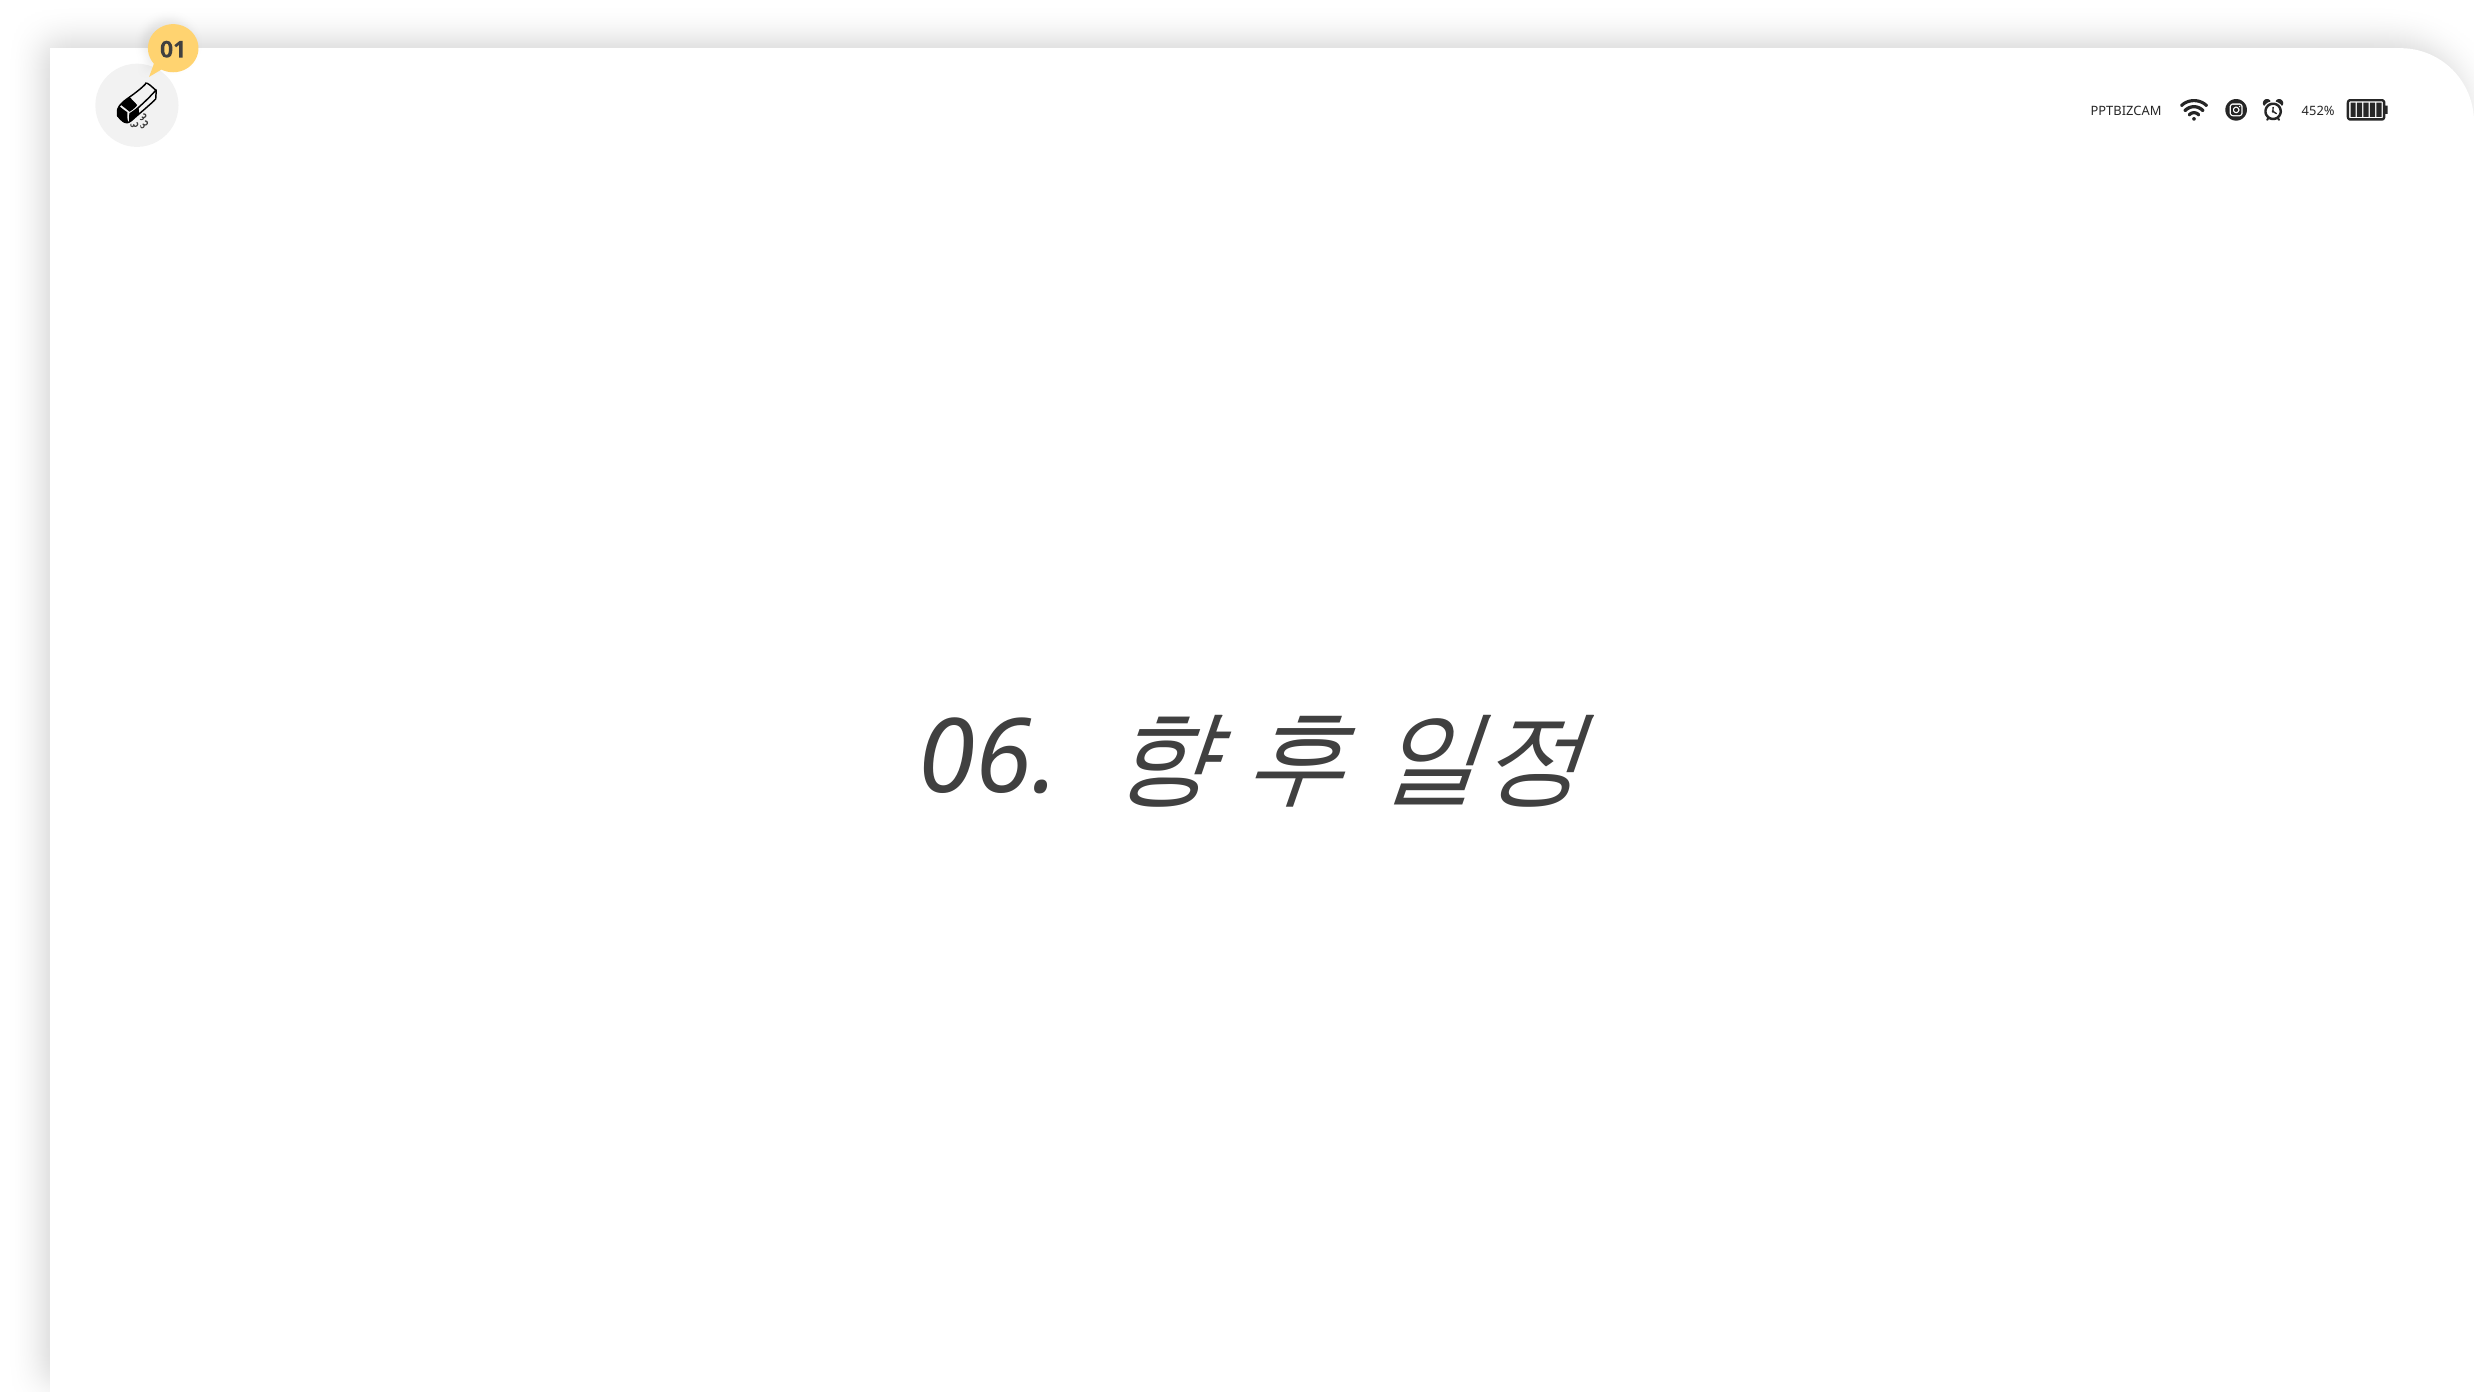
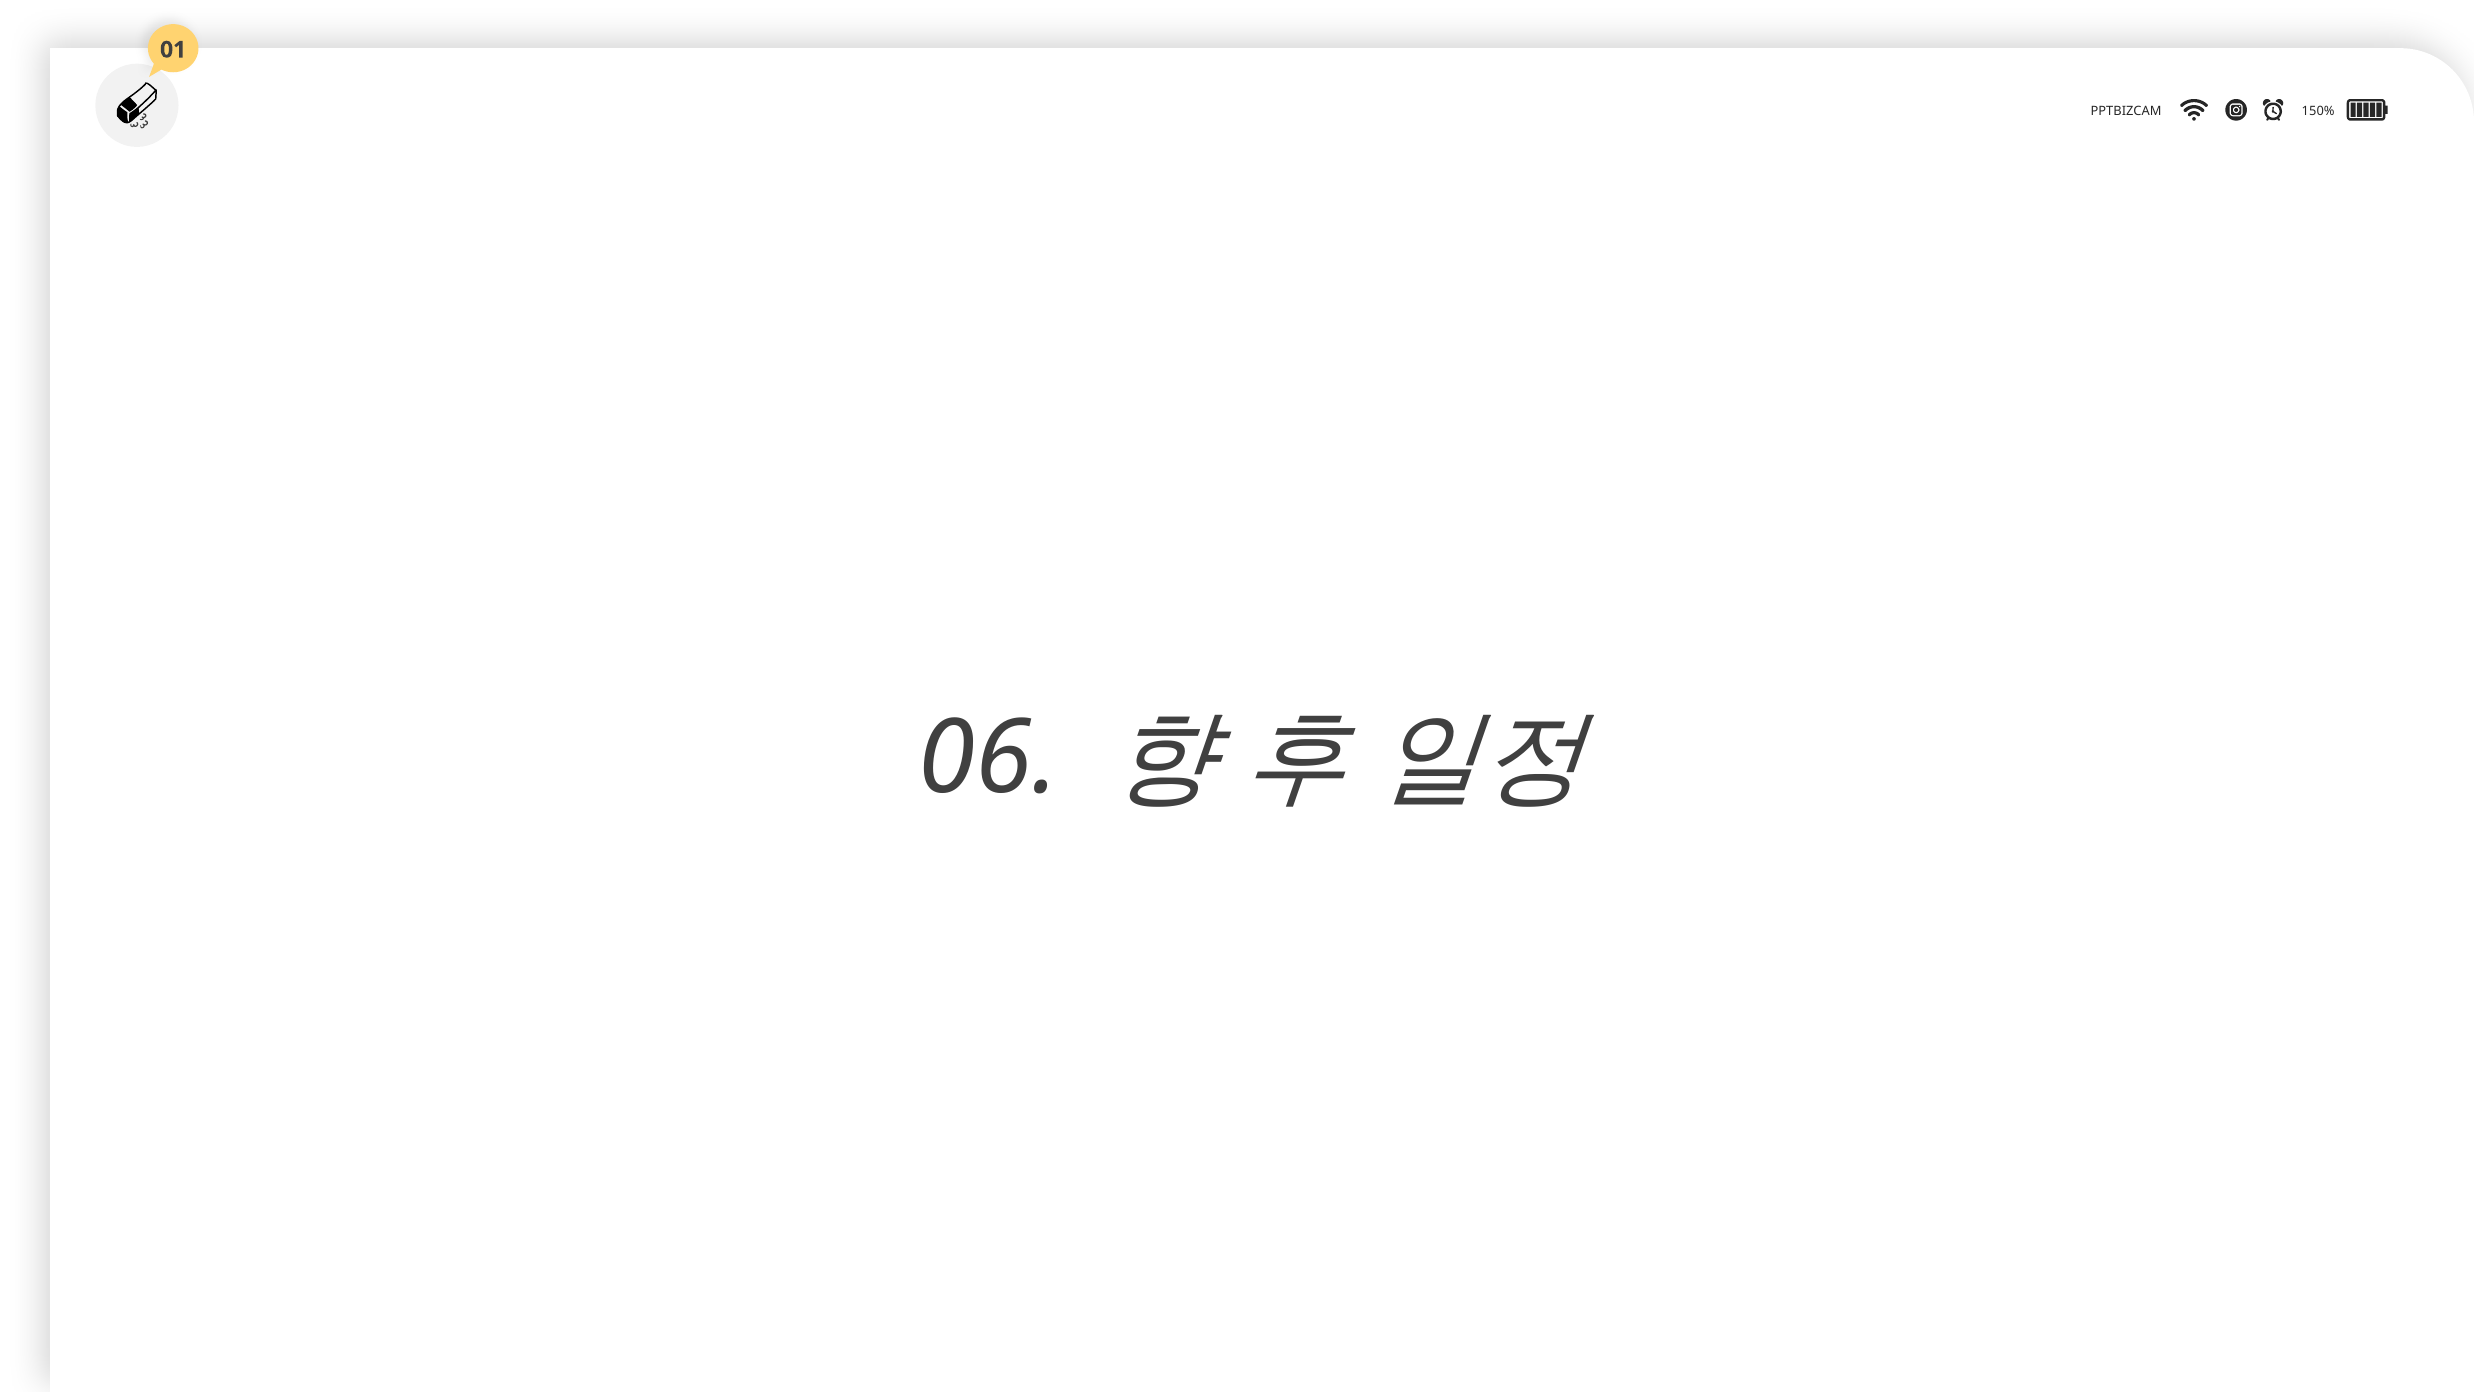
452%: 452% -> 150% (2318, 111)
